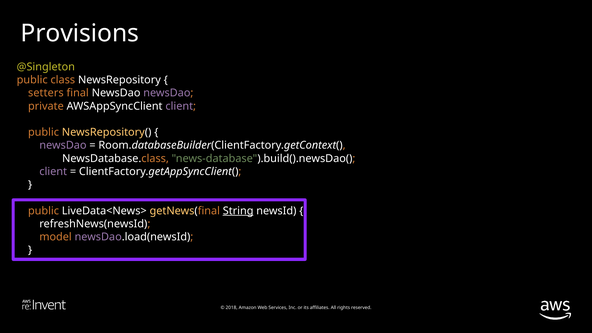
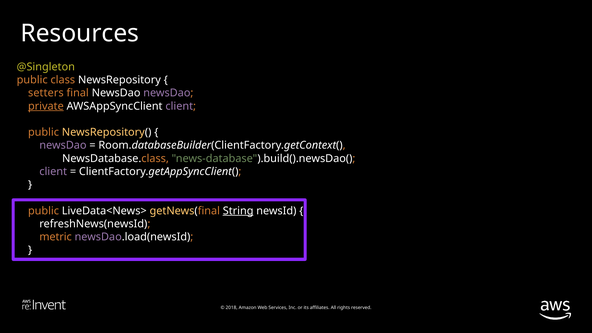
Provisions: Provisions -> Resources (80, 33)
private underline: none -> present (46, 106)
model: model -> metric (56, 237)
